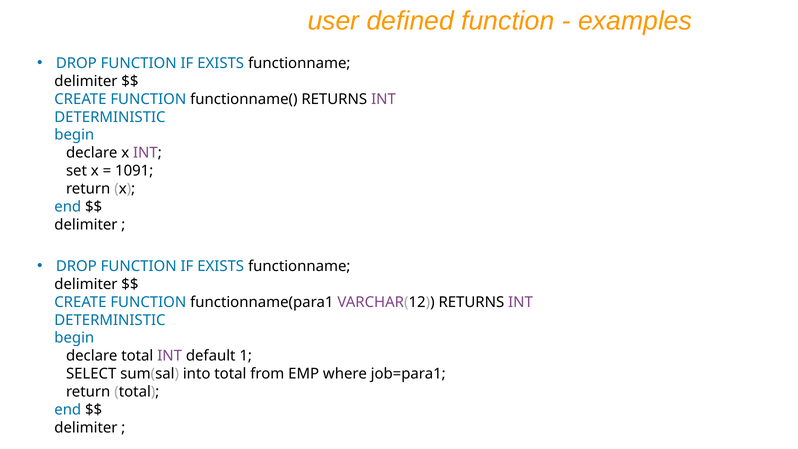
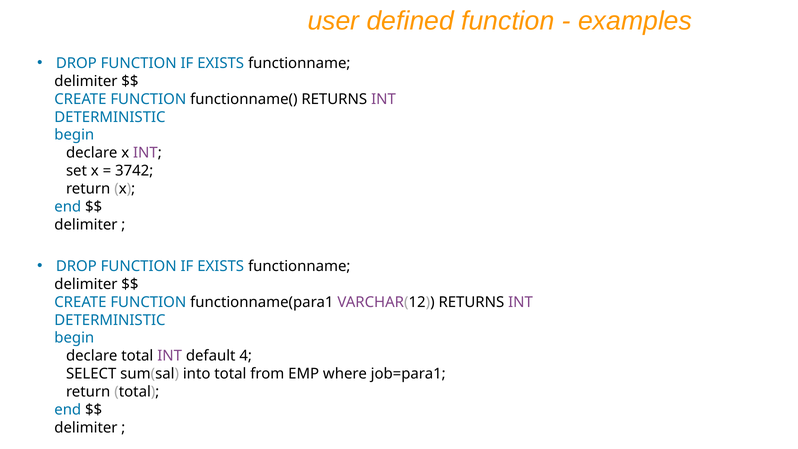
1091: 1091 -> 3742 (134, 171)
1: 1 -> 4 (246, 356)
